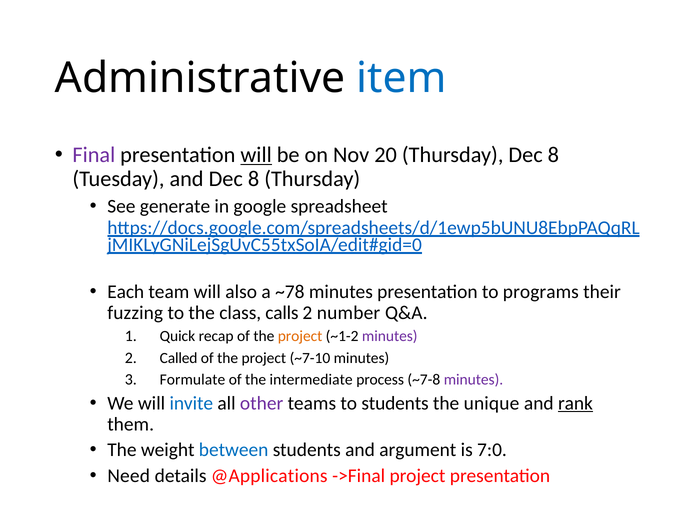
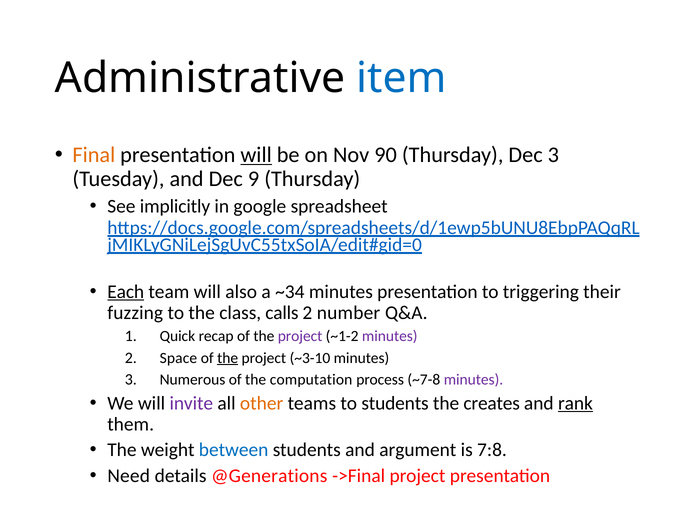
Final colour: purple -> orange (94, 155)
20: 20 -> 90 (386, 155)
Thursday Dec 8: 8 -> 3 (553, 155)
and Dec 8: 8 -> 9 (254, 179)
generate: generate -> implicitly (175, 206)
Each underline: none -> present (126, 291)
~78: ~78 -> ~34 (290, 291)
programs: programs -> triggering (541, 291)
project colour: orange -> purple (300, 336)
Called: Called -> Space (178, 358)
the underline: none -> present (228, 358)
~7-10: ~7-10 -> ~3-10 (310, 358)
Formulate: Formulate -> Numerous (193, 379)
intermediate: intermediate -> computation (311, 379)
invite colour: blue -> purple (191, 403)
other colour: purple -> orange (262, 403)
unique: unique -> creates (492, 403)
7:0: 7:0 -> 7:8 (492, 450)
@Applications: @Applications -> @Generations (269, 475)
